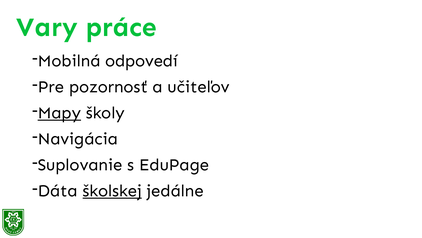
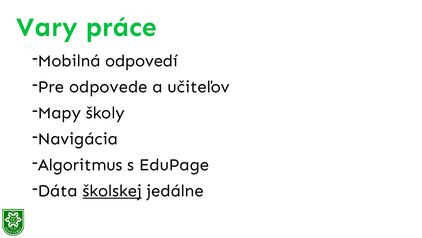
pozornosť: pozornosť -> odpovede (108, 87)
Mapy underline: present -> none (59, 113)
Suplovanie: Suplovanie -> Algoritmus (80, 165)
